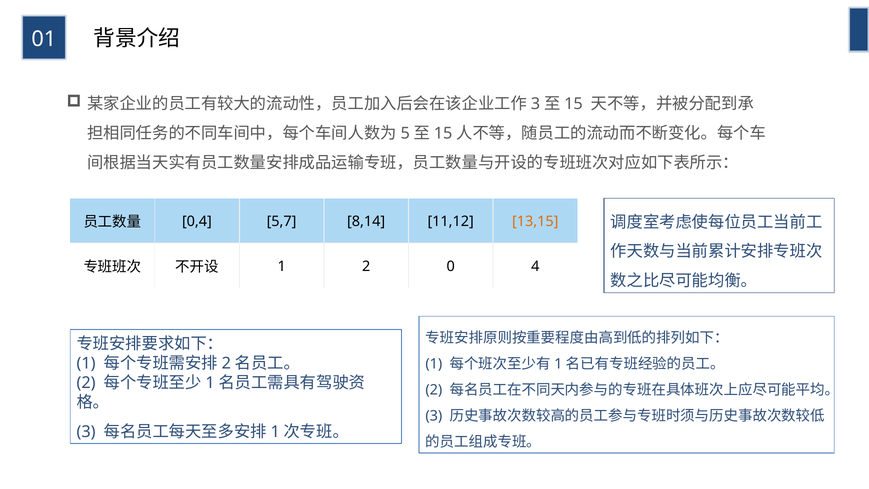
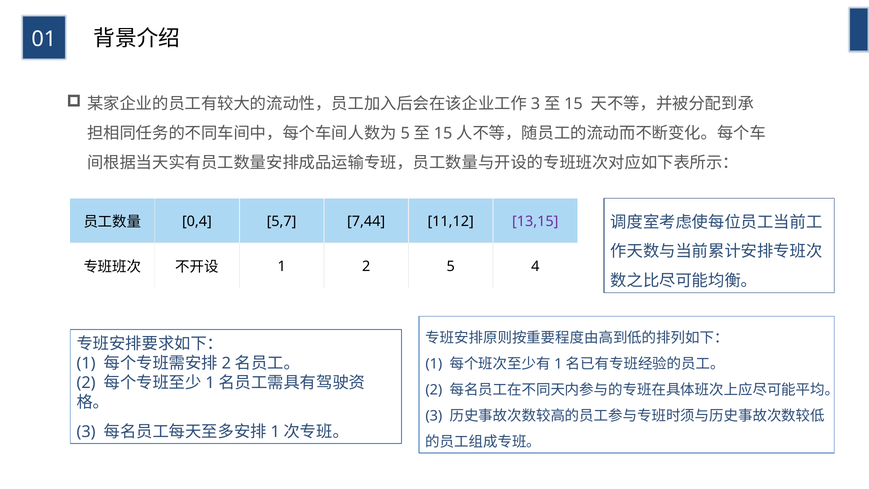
8,14: 8,14 -> 7,44 (366, 221)
13,15 colour: orange -> purple (535, 221)
0: 0 -> 5 (451, 266)
